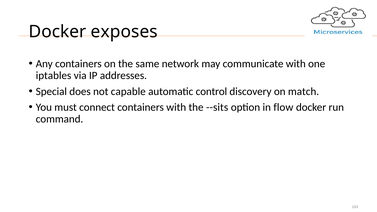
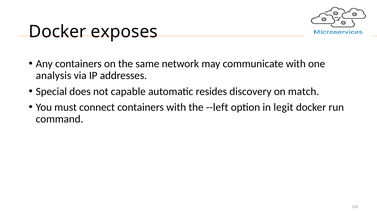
iptables: iptables -> analysis (54, 76)
control: control -> resides (211, 91)
--sits: --sits -> --left (217, 107)
flow: flow -> legit (283, 107)
